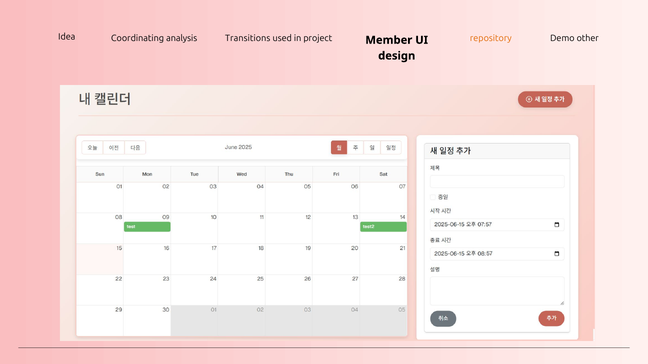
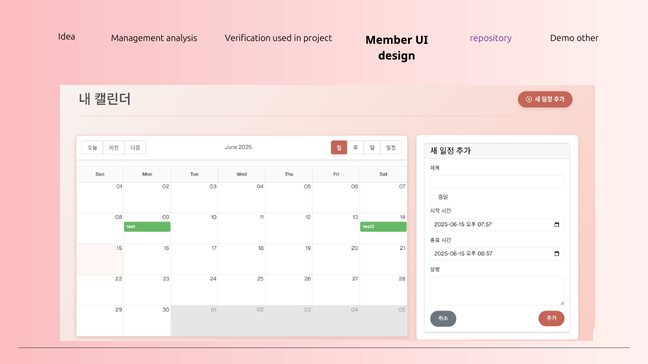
Coordinating: Coordinating -> Management (138, 38)
Transitions: Transitions -> Verification (248, 38)
repository colour: orange -> purple (491, 38)
